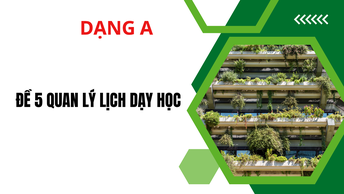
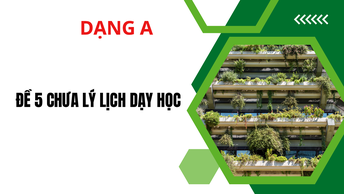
QUAN: QUAN -> CHƯA (63, 101)
